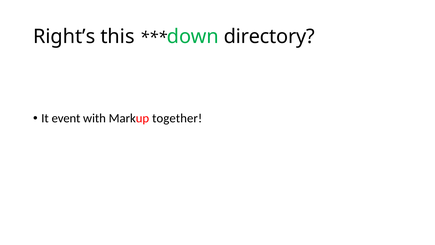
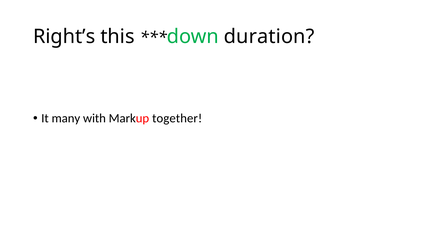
directory: directory -> duration (269, 37)
event: event -> many (66, 118)
